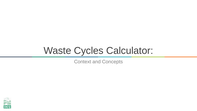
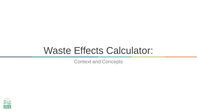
Cycles: Cycles -> Effects (89, 51)
